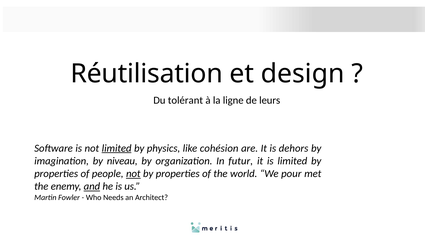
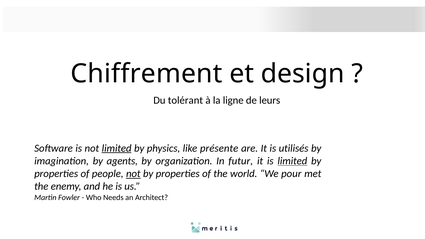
Réutilisation: Réutilisation -> Chiffrement (146, 74)
cohésion: cohésion -> présente (219, 148)
dehors: dehors -> utilisés (294, 148)
niveau: niveau -> agents (122, 161)
limited underline: none -> present (292, 161)
and underline: present -> none (92, 186)
